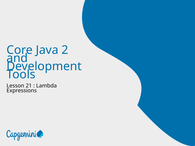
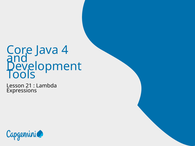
2: 2 -> 4 (65, 50)
